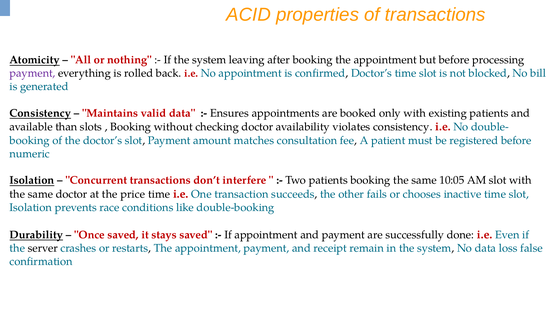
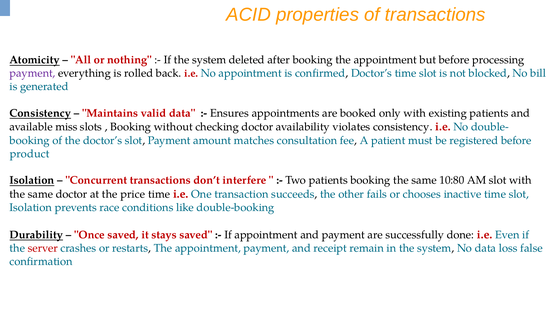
leaving: leaving -> deleted (247, 60)
than: than -> miss (66, 127)
numeric: numeric -> product (30, 154)
10:05: 10:05 -> 10:80 (452, 180)
server colour: black -> red (43, 248)
